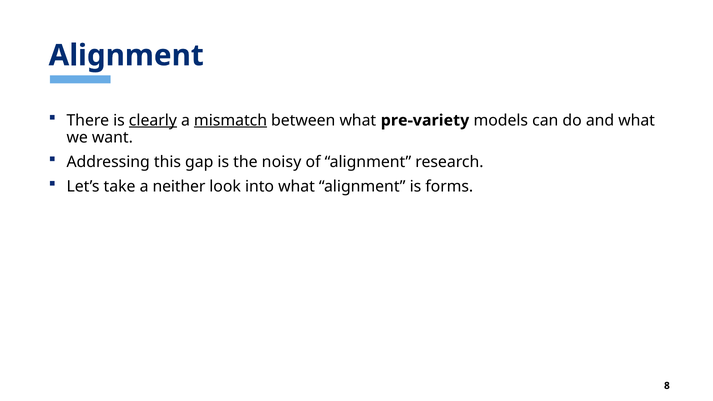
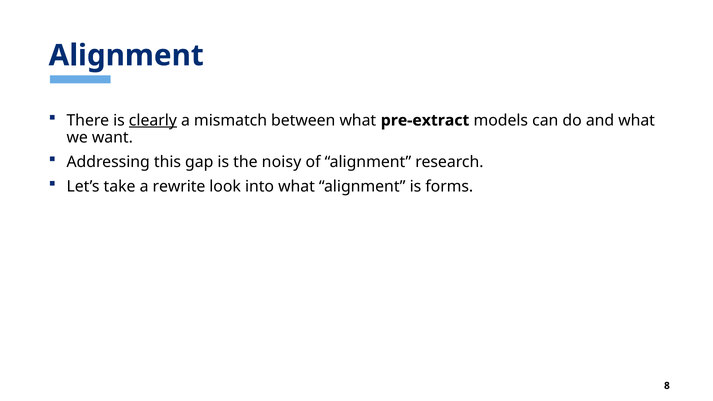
mismatch underline: present -> none (231, 120)
pre-variety: pre-variety -> pre-extract (425, 120)
neither: neither -> rewrite (179, 187)
